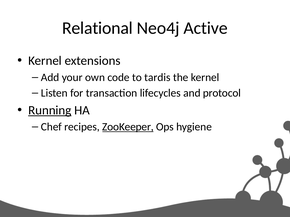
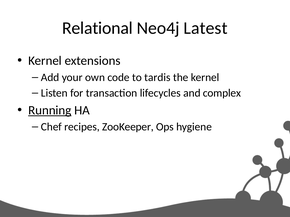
Active: Active -> Latest (206, 28)
protocol: protocol -> complex (222, 93)
ZooKeeper underline: present -> none (128, 127)
